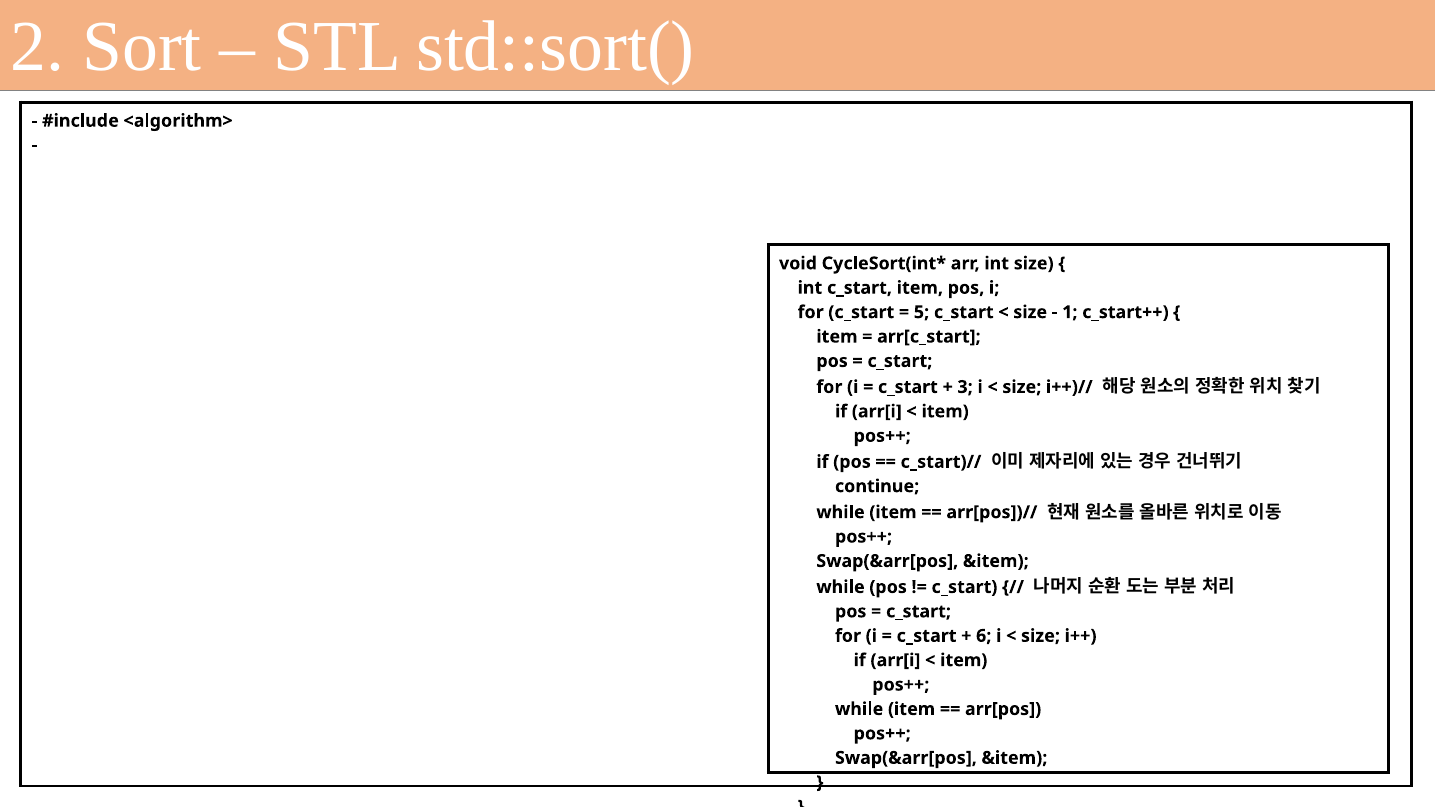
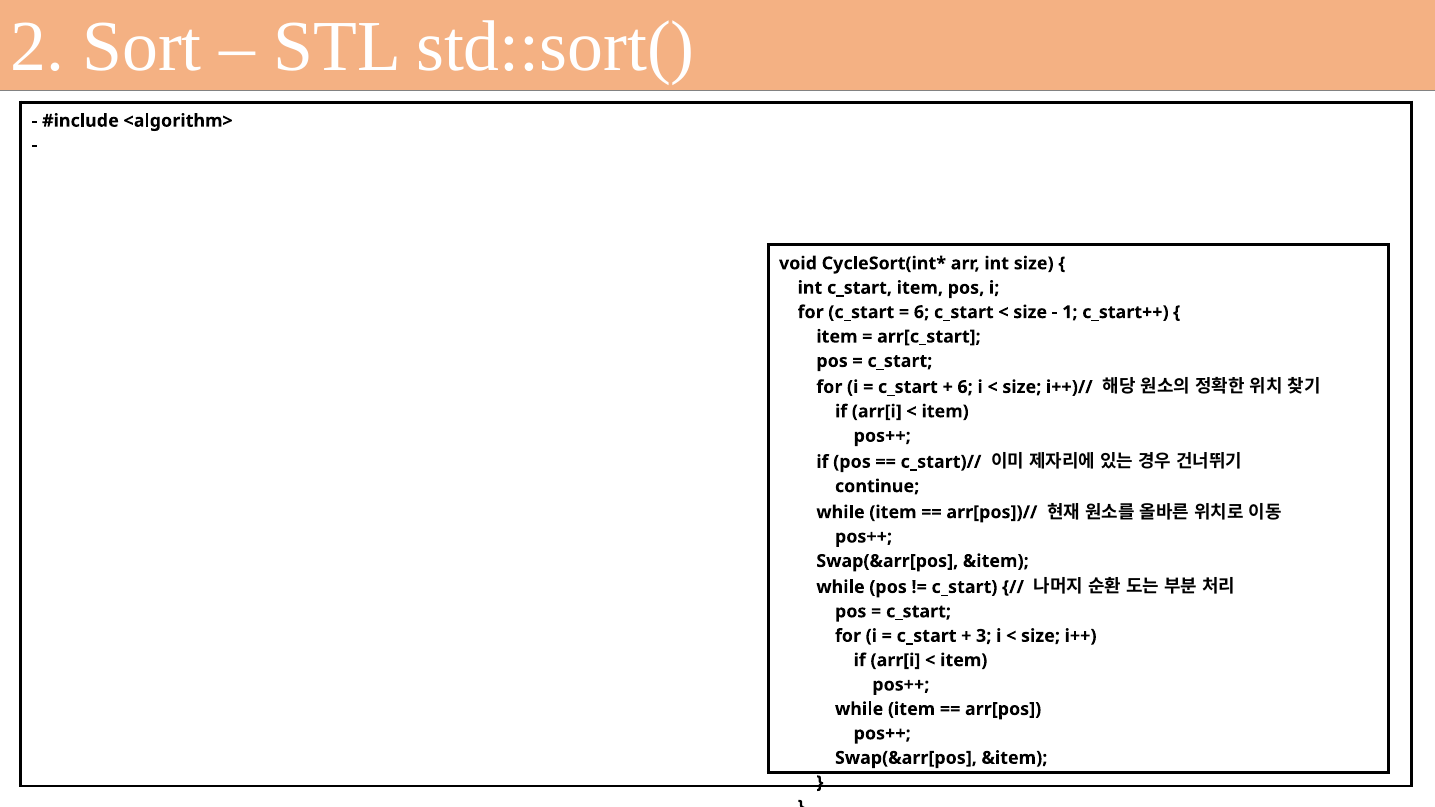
5: 5 -> 6 (922, 312)
3: 3 -> 6 (965, 387)
6: 6 -> 3 (984, 636)
